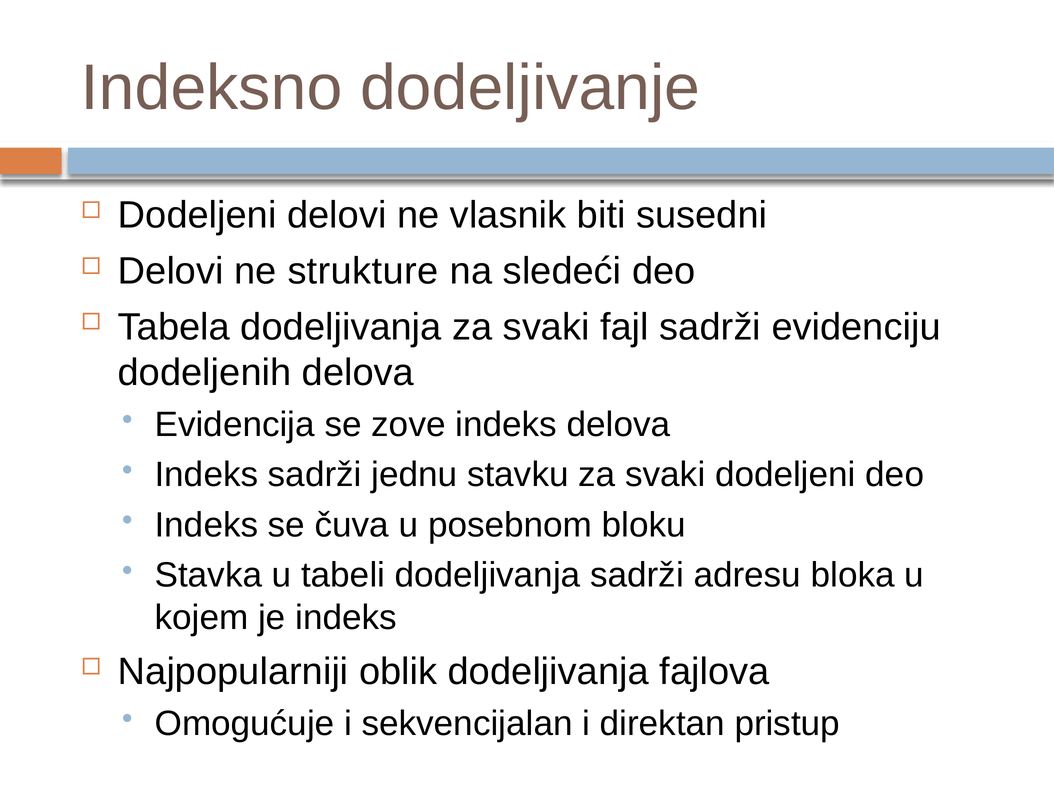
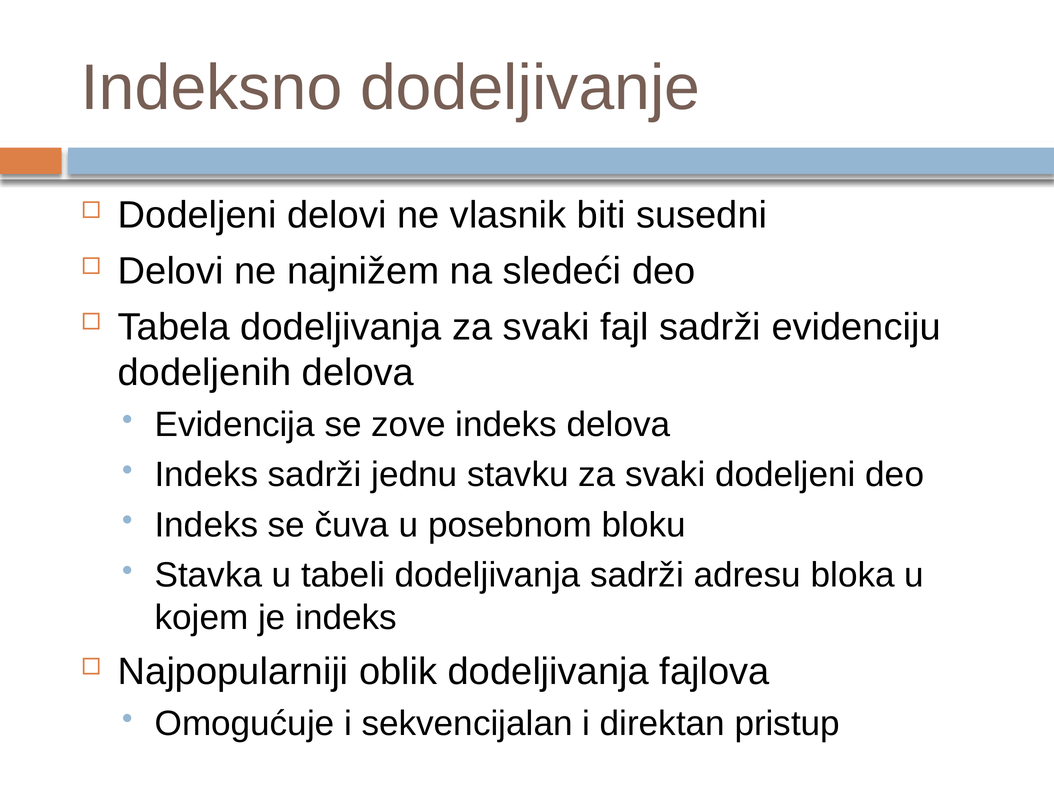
strukture: strukture -> najnižem (363, 271)
